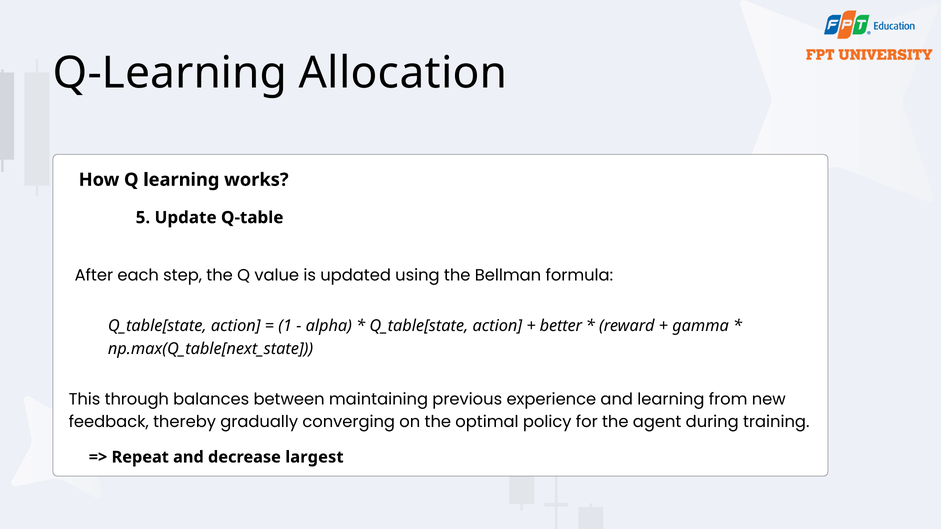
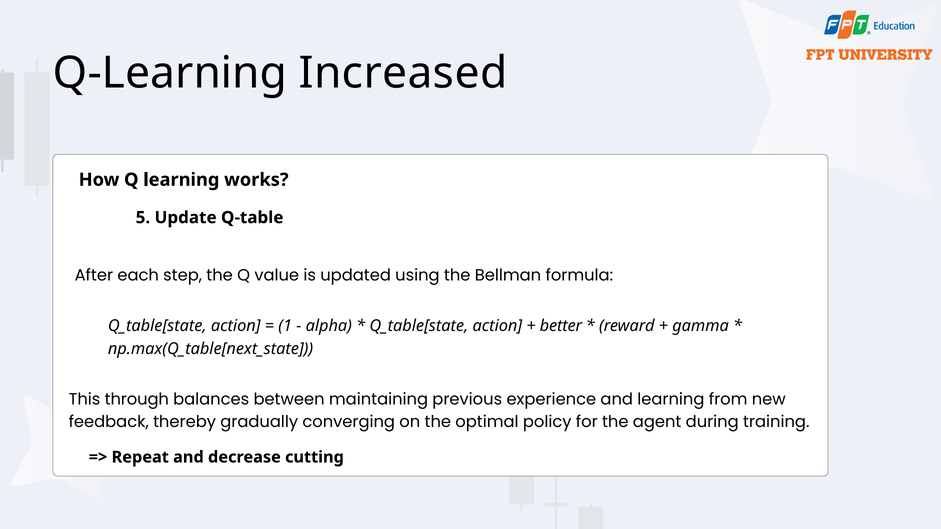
Allocation: Allocation -> Increased (403, 73)
largest: largest -> cutting (314, 457)
